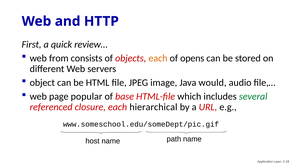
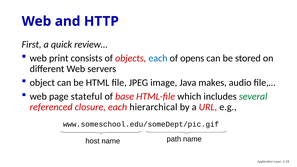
from: from -> print (59, 58)
each colour: orange -> blue (158, 58)
would: would -> makes (213, 83)
popular: popular -> stateful (87, 96)
